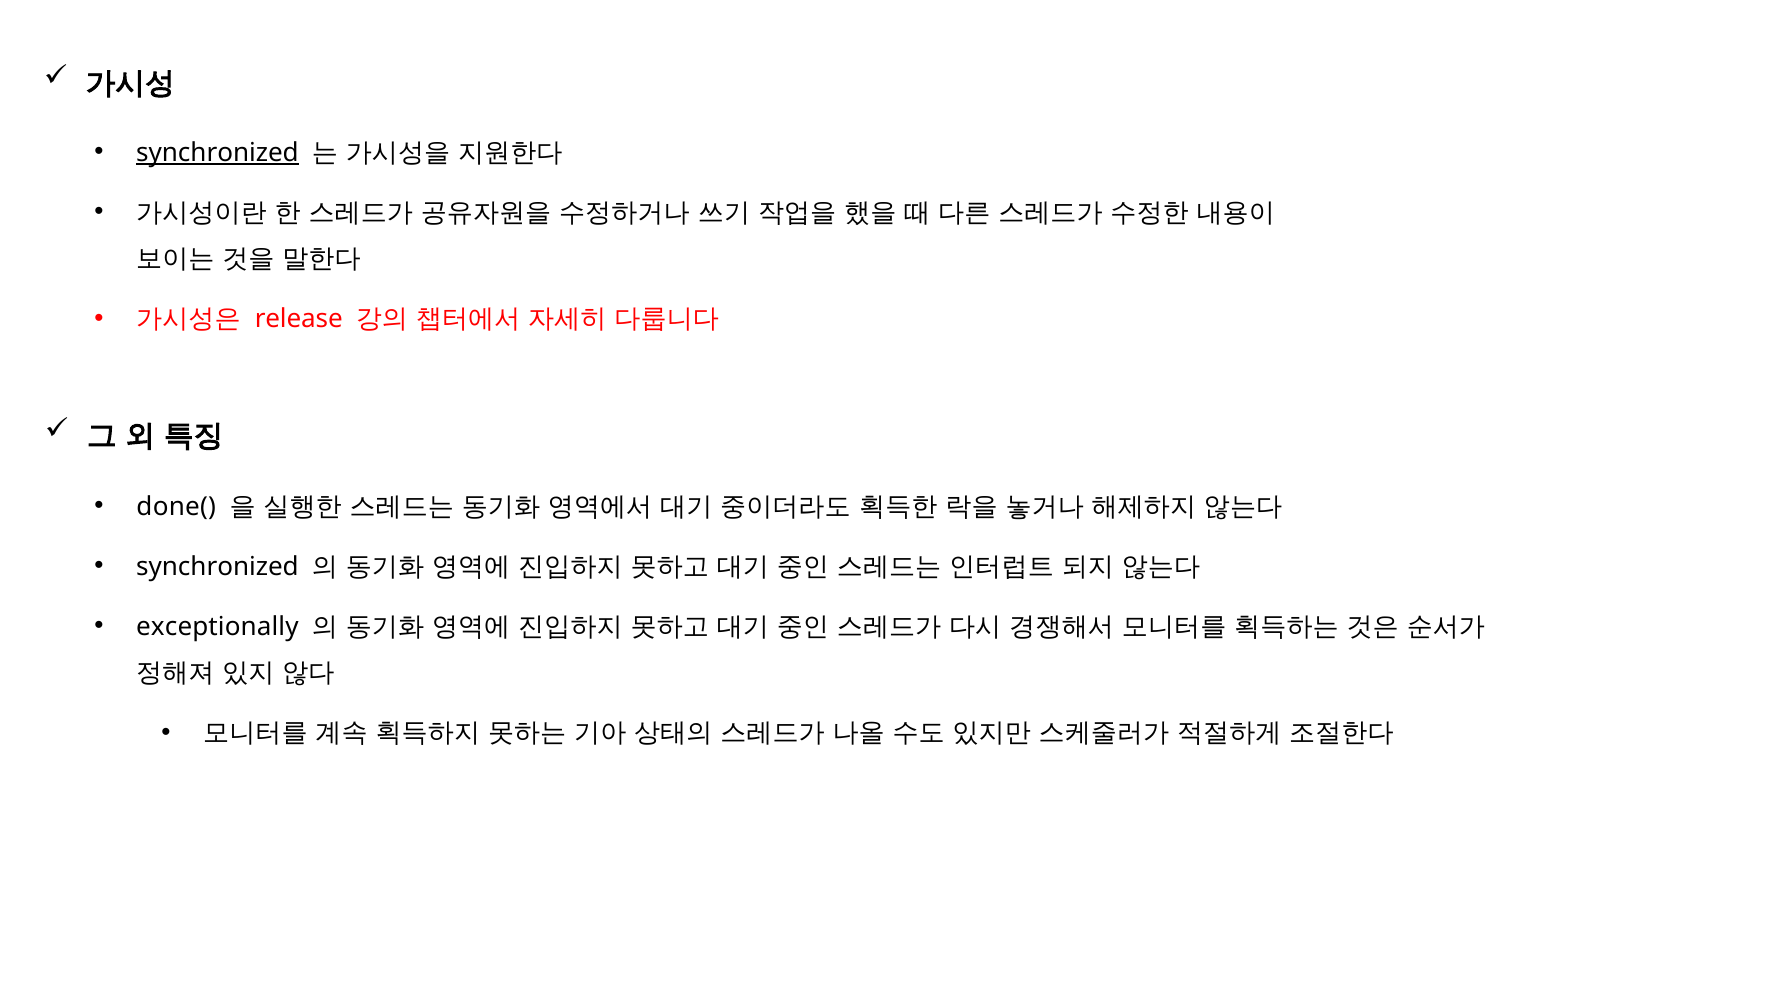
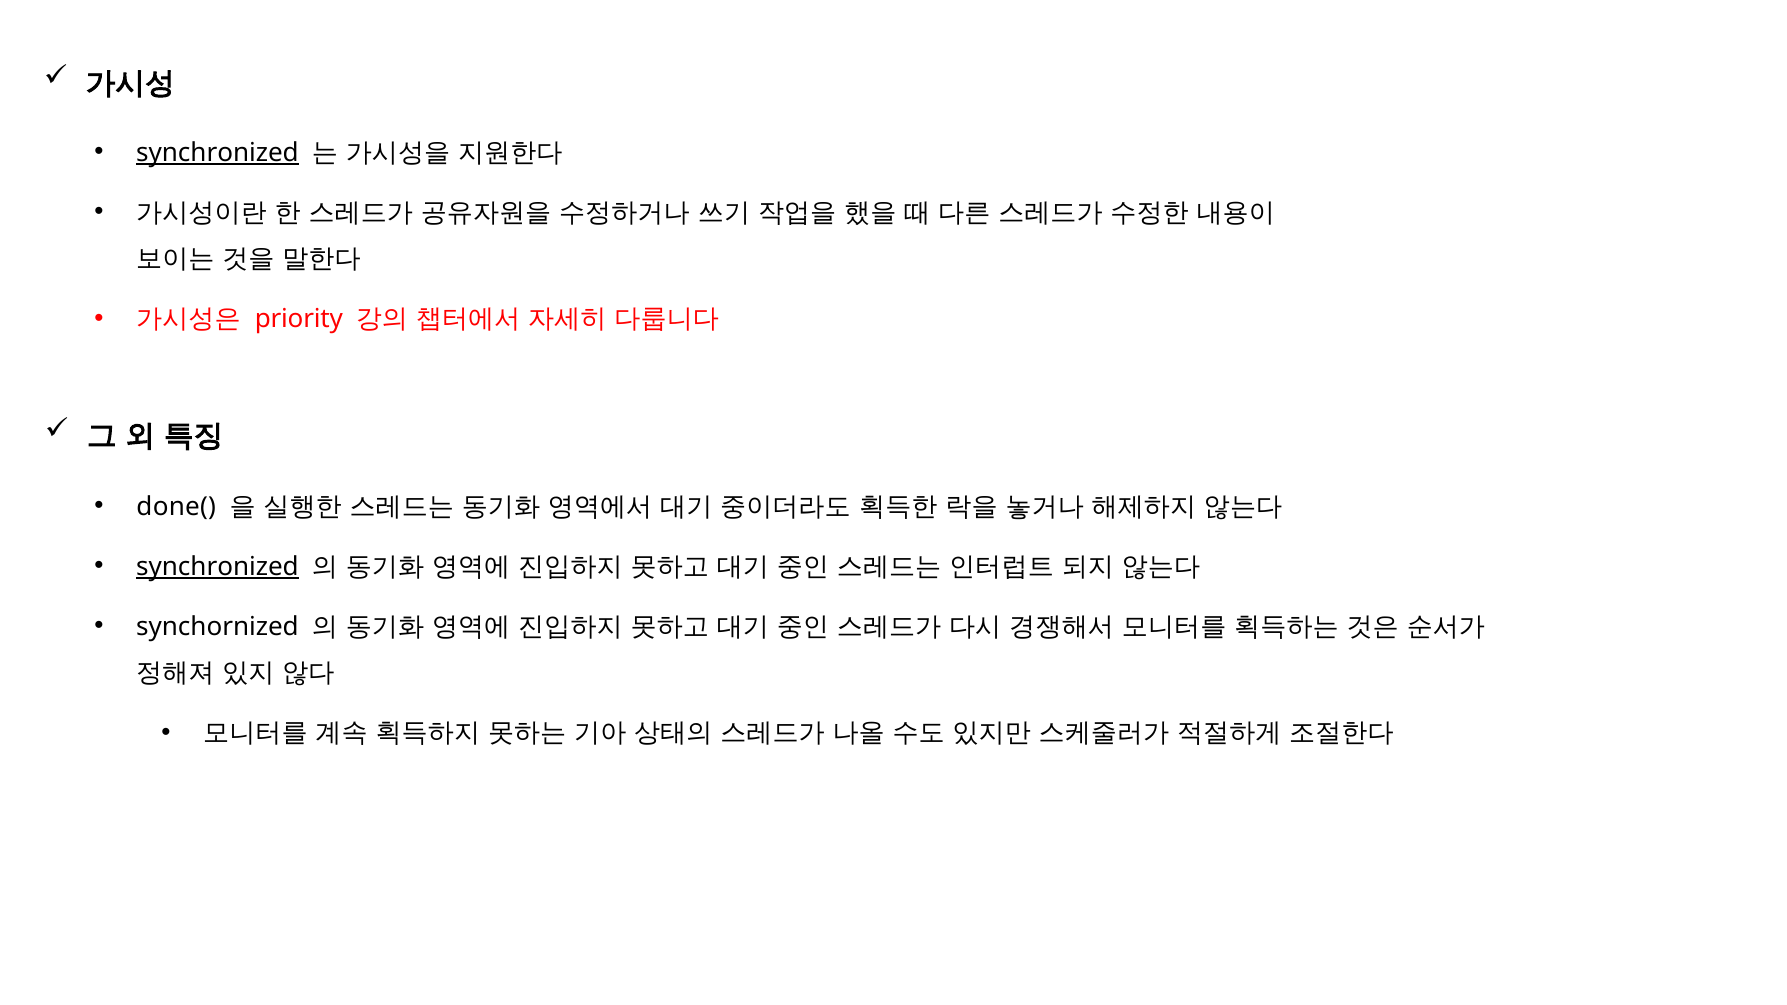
release: release -> priority (299, 319)
synchronized underline: none -> present (217, 567)
exceptionally: exceptionally -> synchornized (217, 627)
